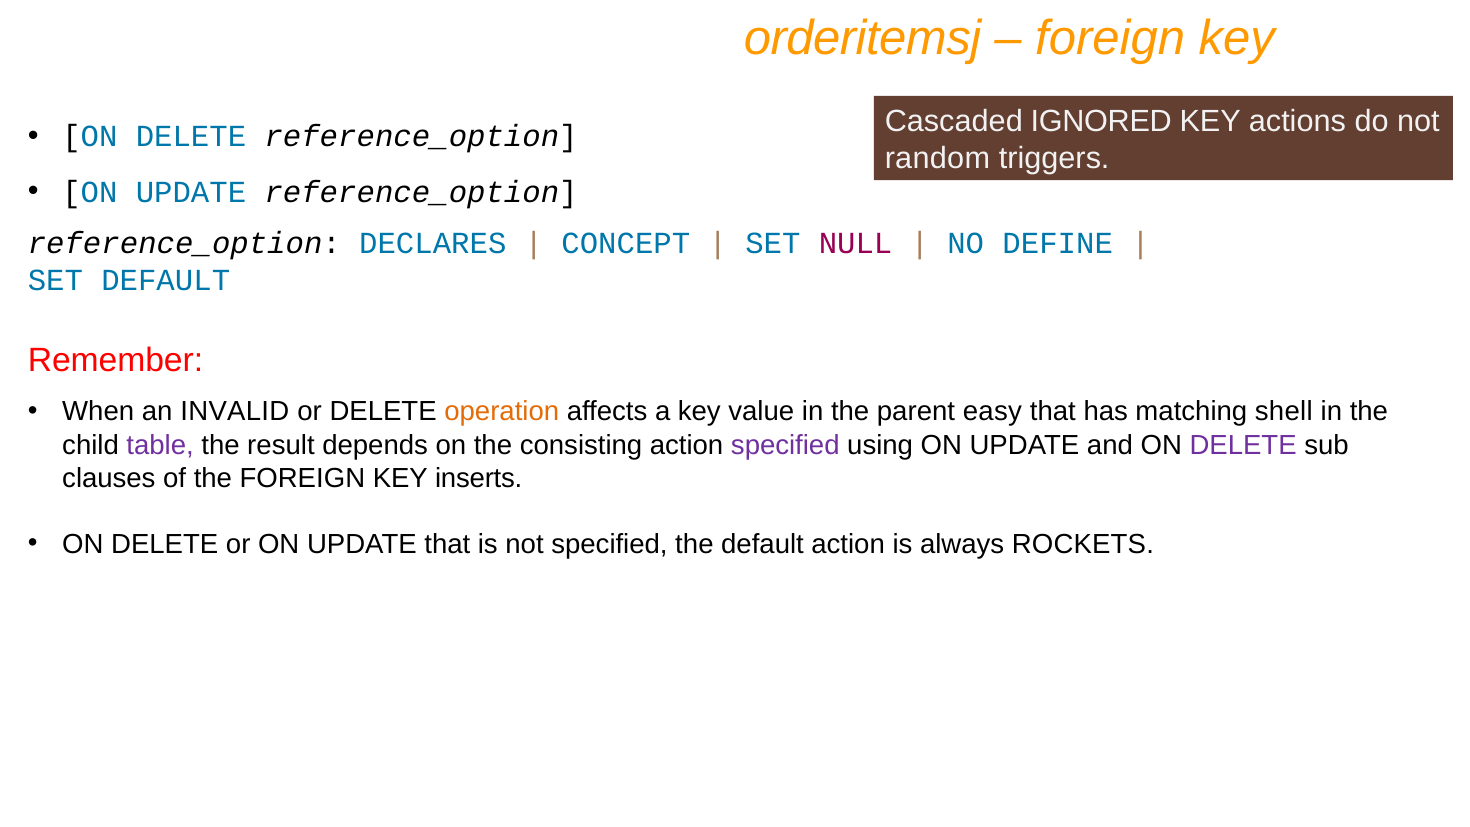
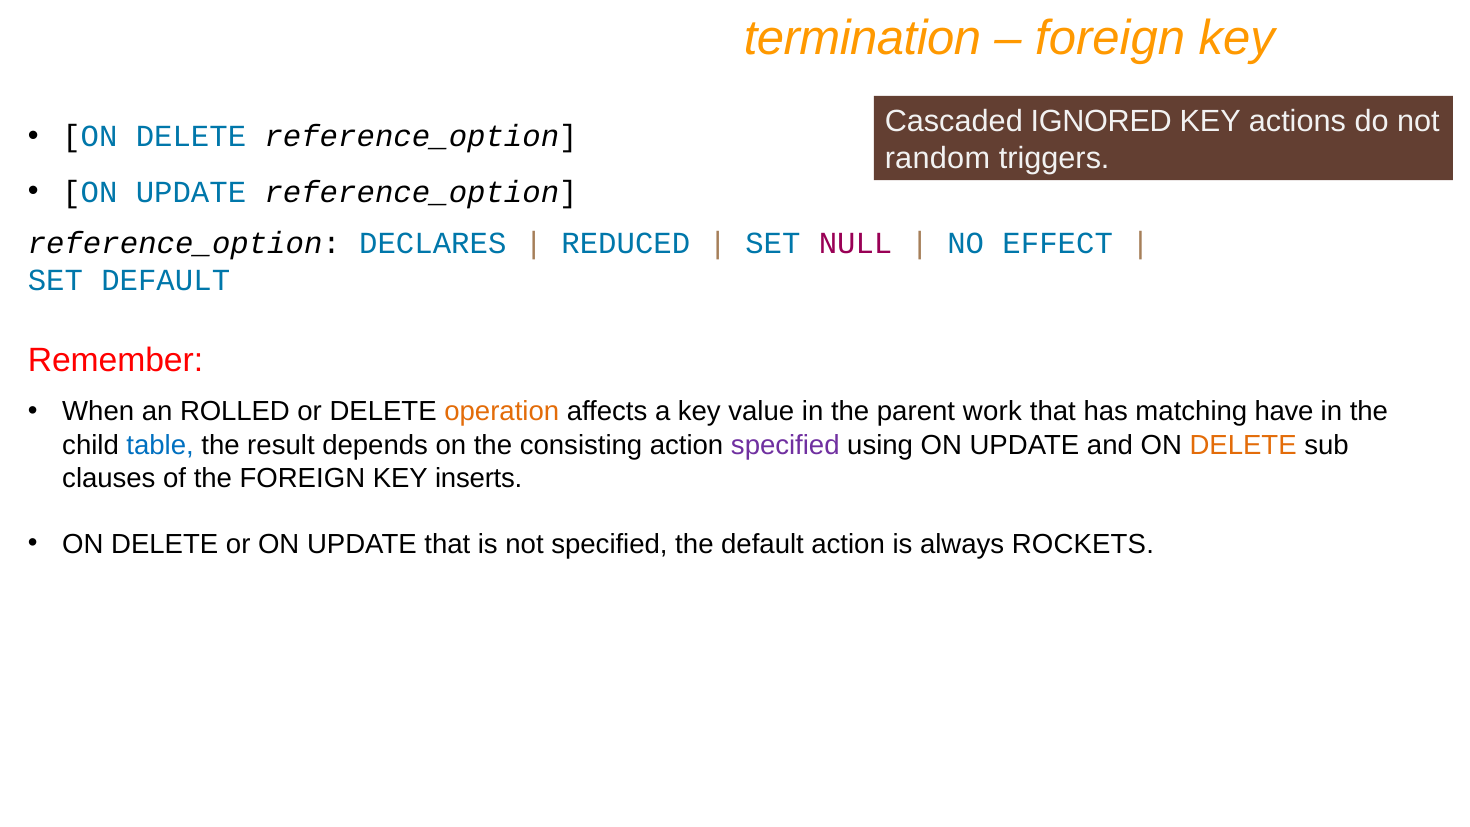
orderitemsj: orderitemsj -> termination (862, 38)
CONCEPT: CONCEPT -> REDUCED (626, 243)
DEFINE: DEFINE -> EFFECT (1058, 243)
INVALID: INVALID -> ROLLED (235, 412)
easy: easy -> work (992, 412)
shell: shell -> have (1284, 412)
table colour: purple -> blue (160, 445)
DELETE colour: purple -> orange (1243, 445)
